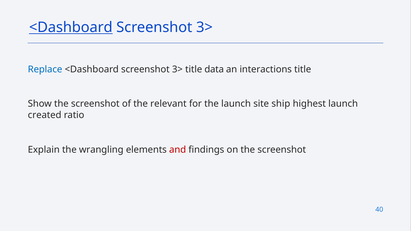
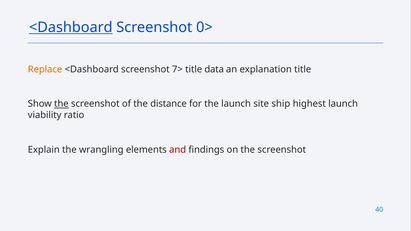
3>: 3> -> 0> (204, 27)
Replace colour: blue -> orange (45, 69)
3>: 3> -> 7> (177, 69)
interactions: interactions -> explanation (266, 69)
the underline: none -> present (61, 104)
relevant: relevant -> distance (169, 104)
created: created -> viability (45, 115)
